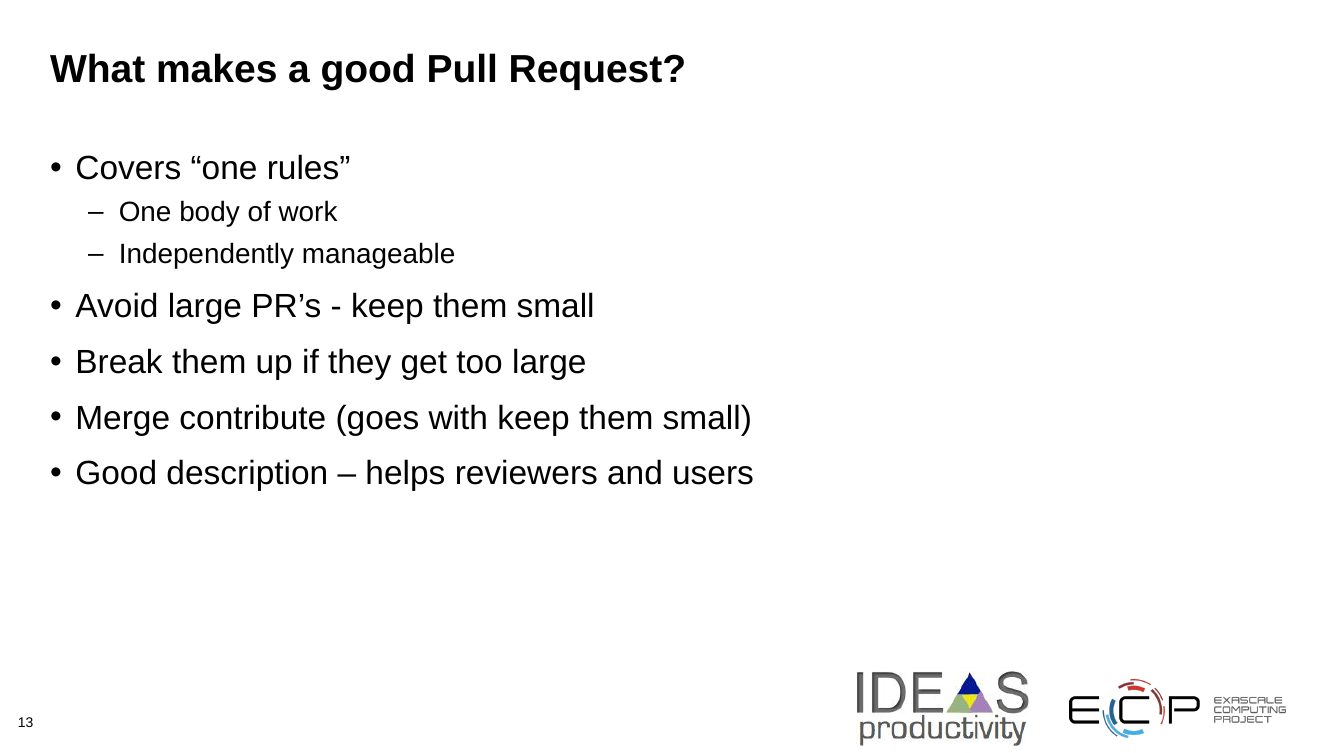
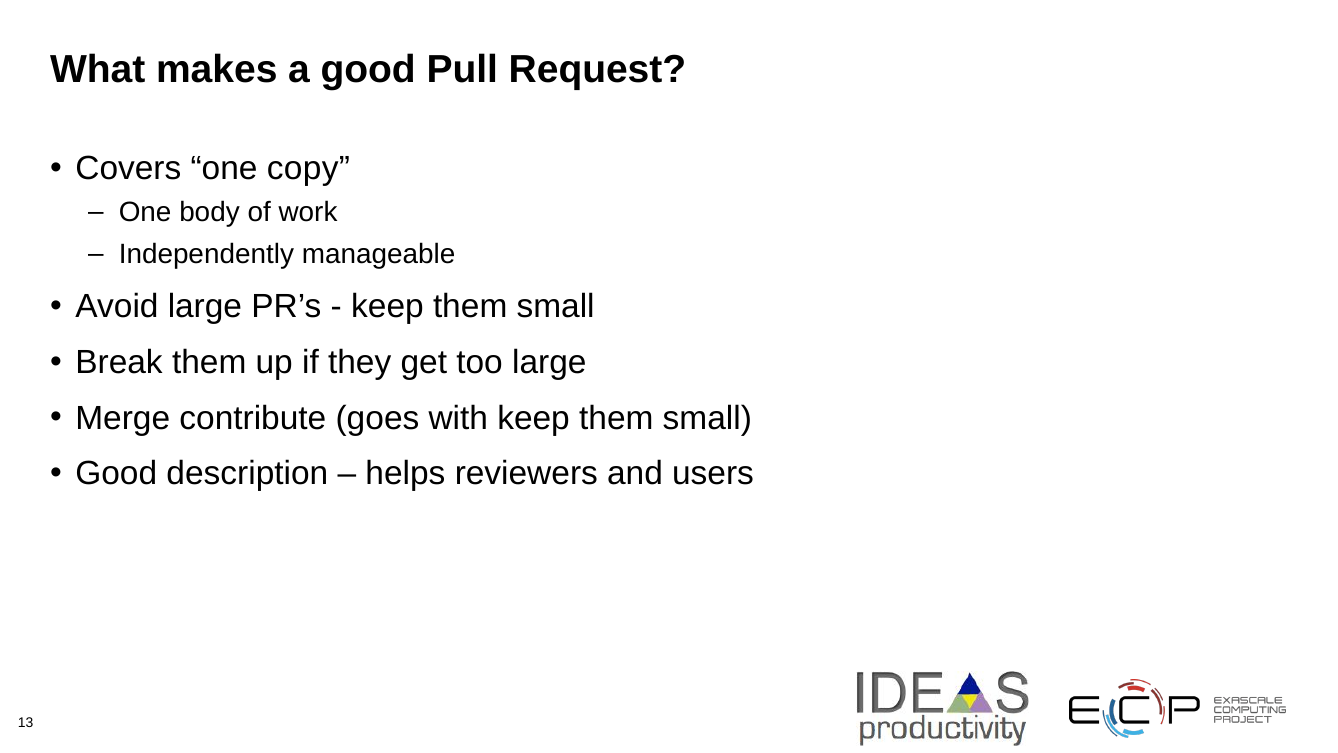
rules: rules -> copy (308, 168)
